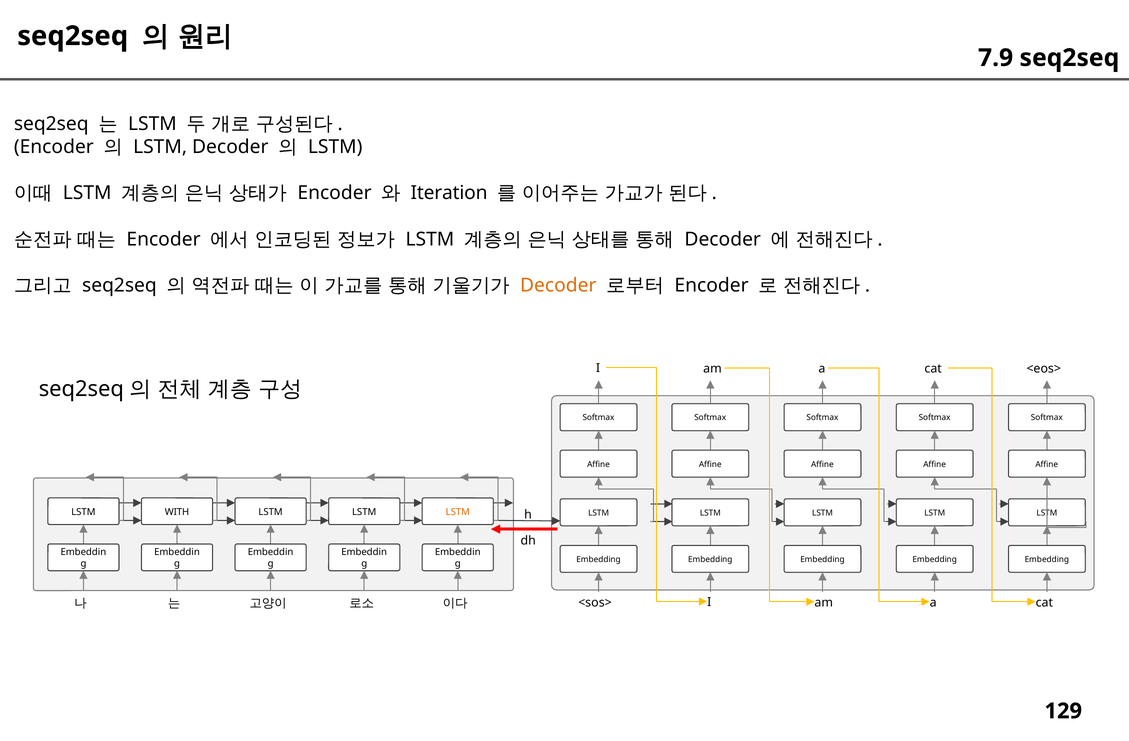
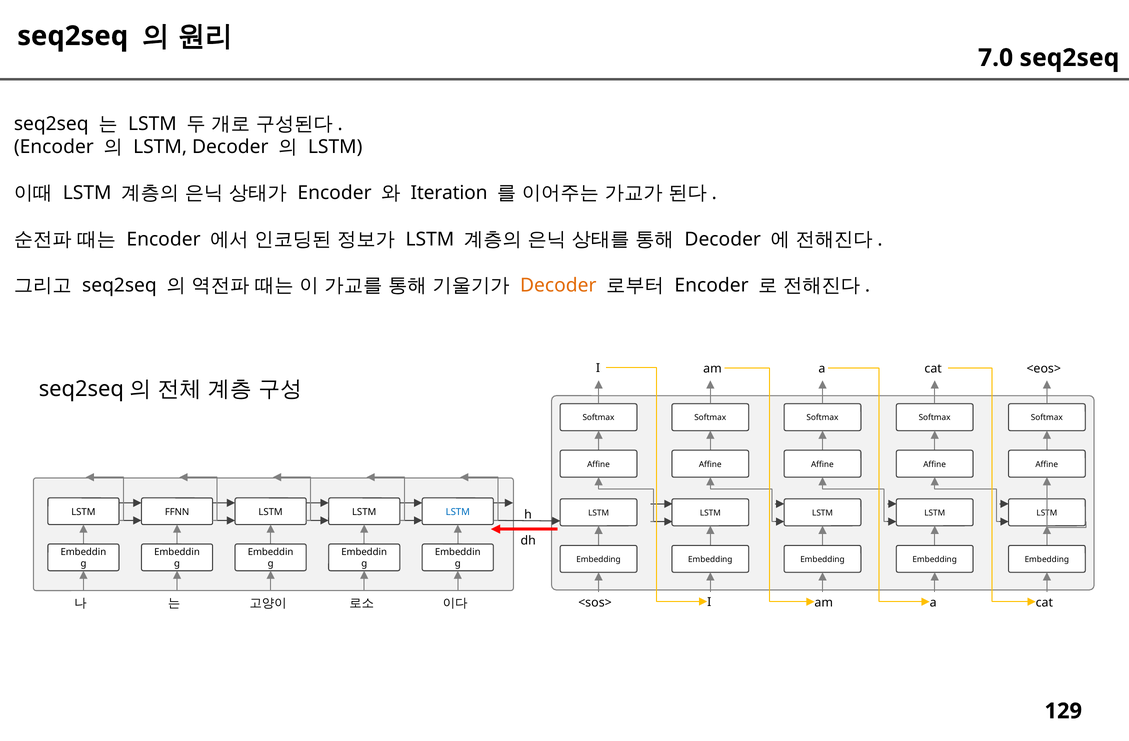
7.9: 7.9 -> 7.0 (996, 58)
WITH: WITH -> FFNN (177, 512)
LSTM colour: orange -> blue (458, 512)
